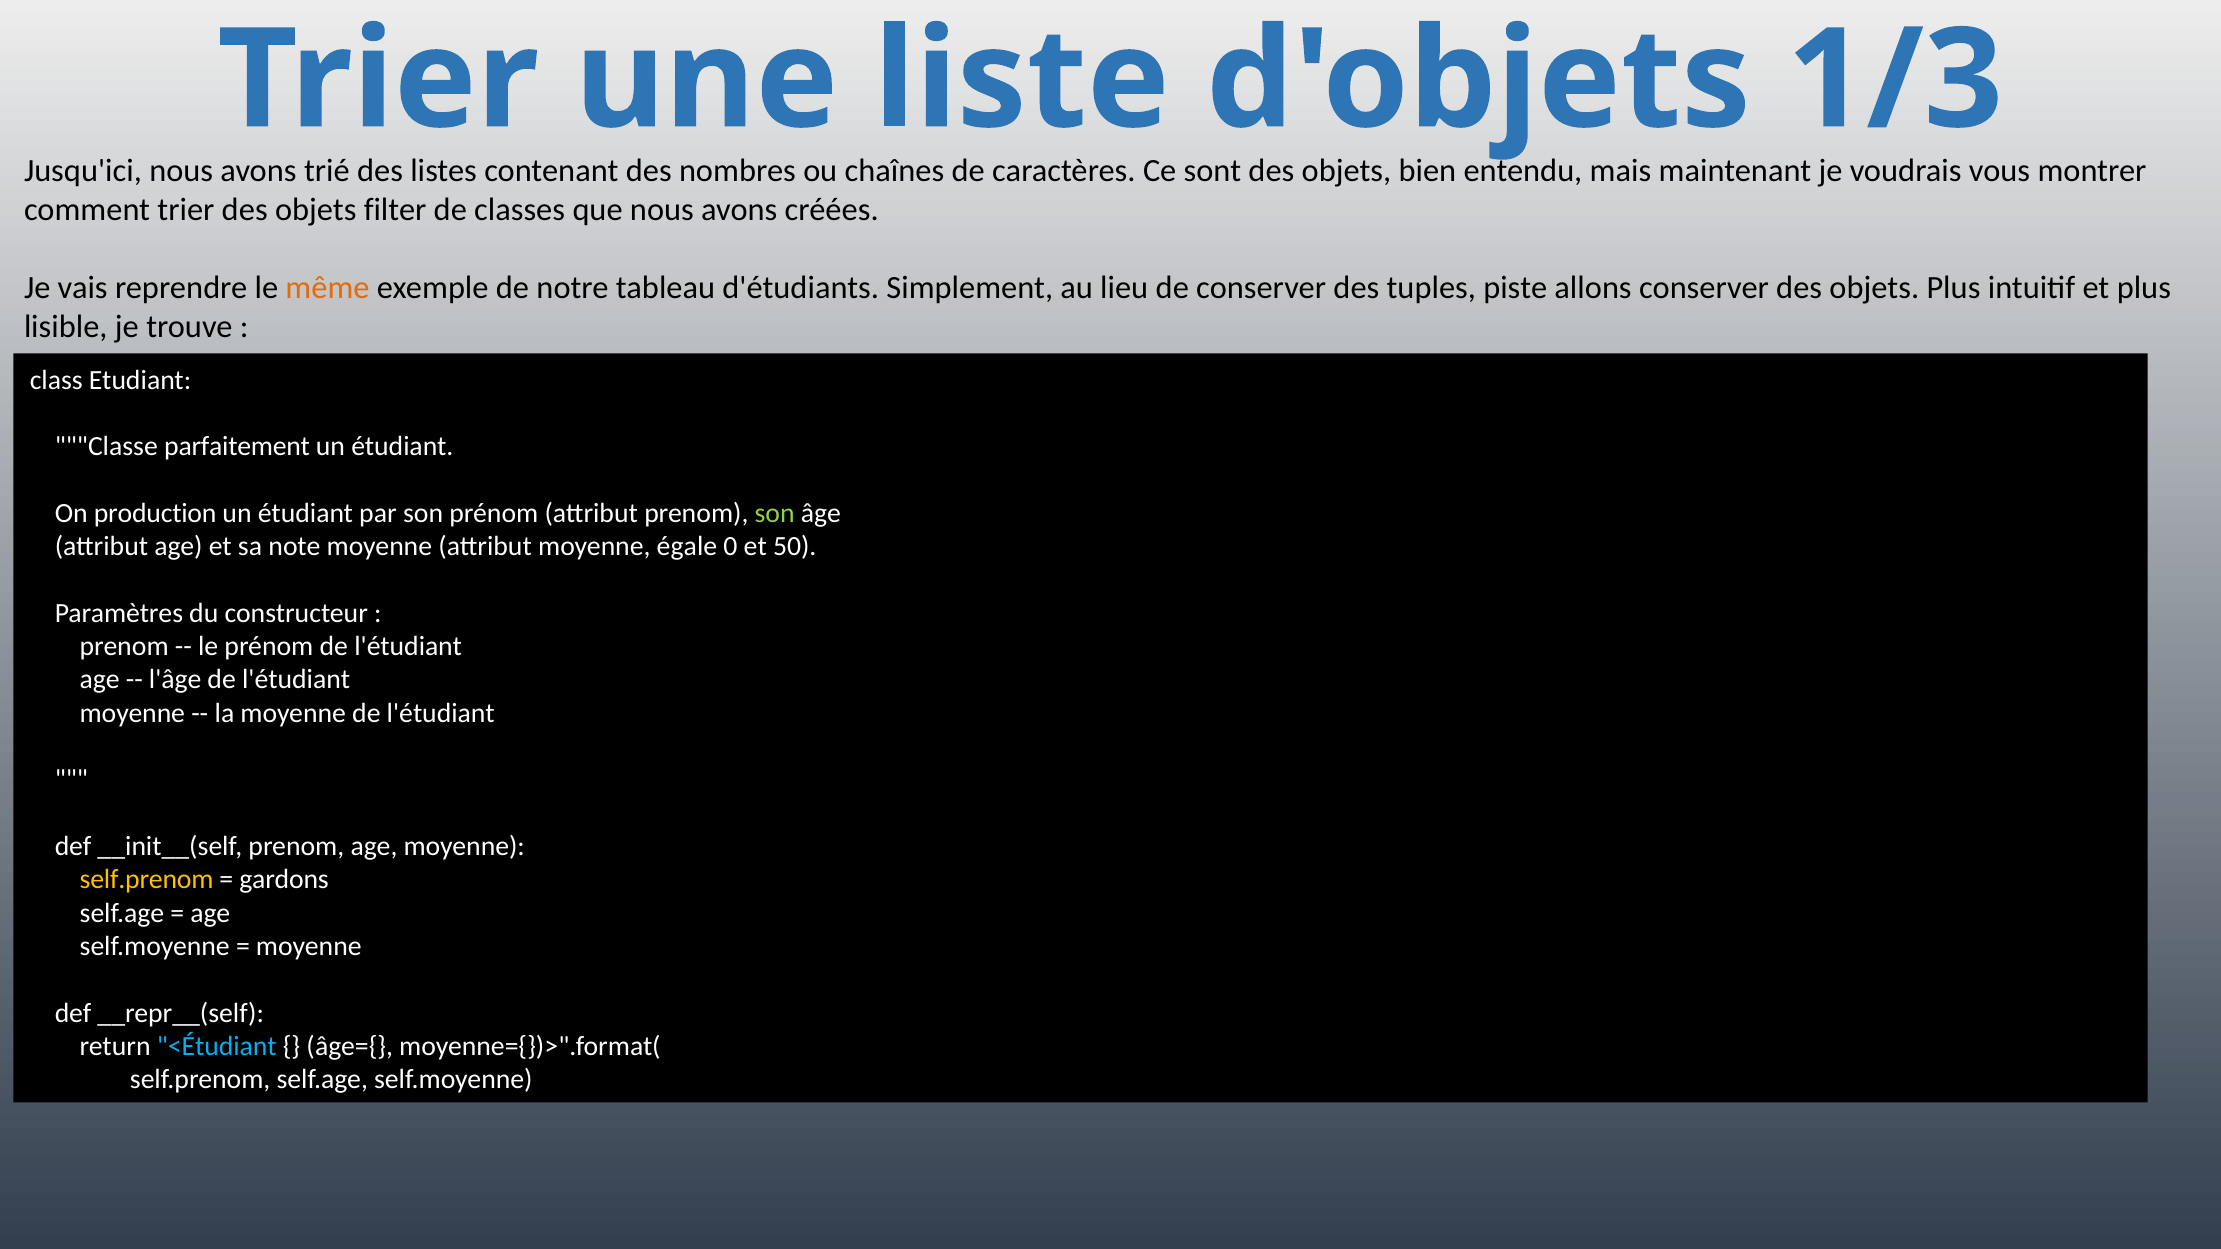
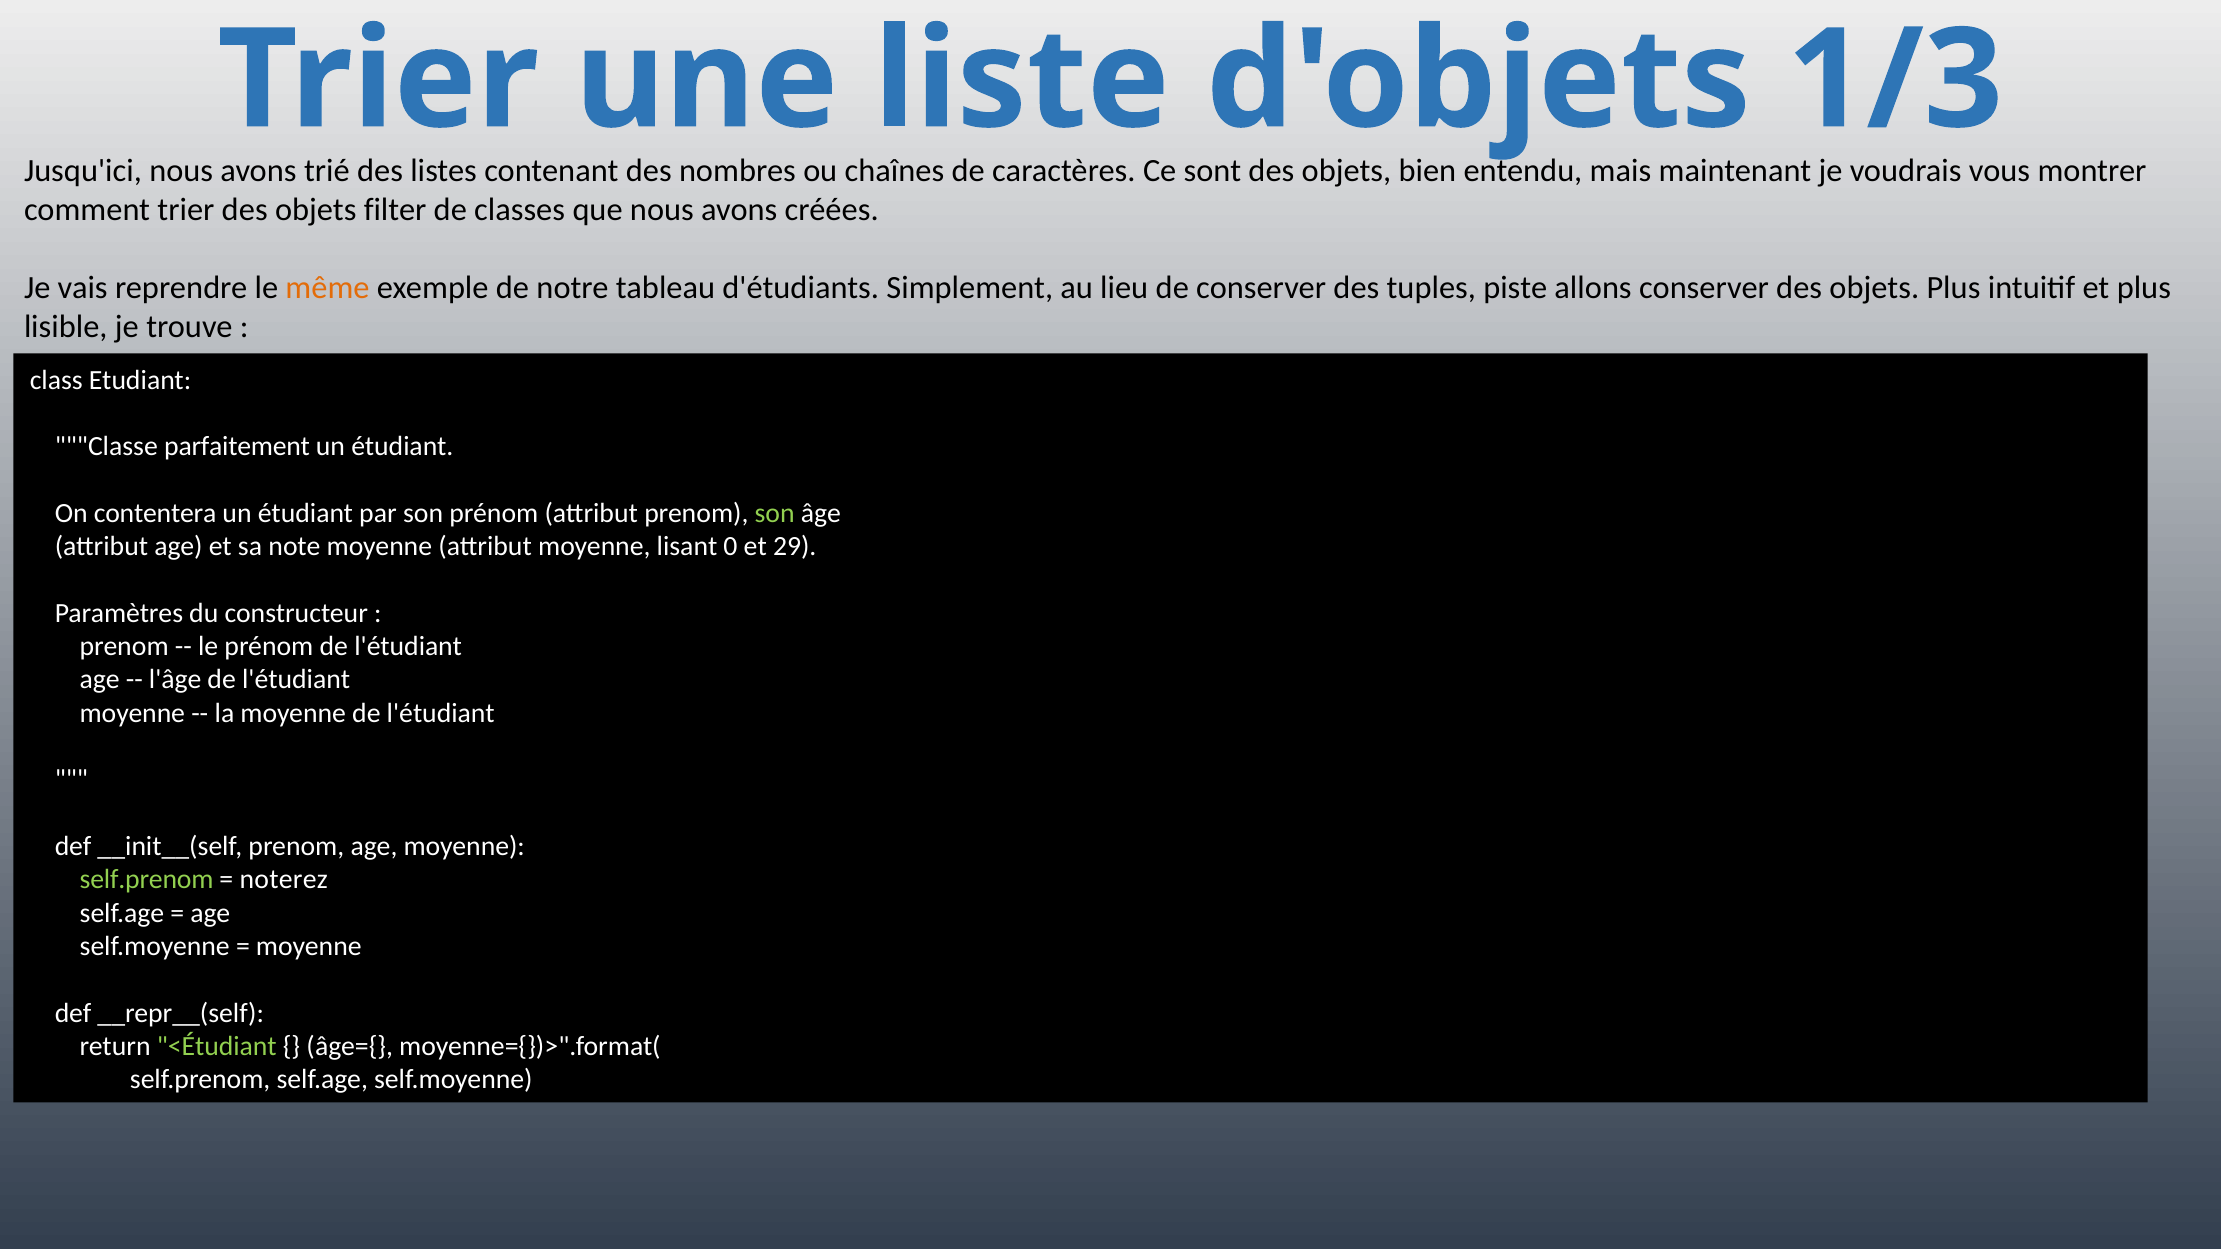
production: production -> contentera (155, 513)
égale: égale -> lisant (687, 547)
50: 50 -> 29 (795, 547)
self.prenom colour: yellow -> light green (147, 880)
gardons: gardons -> noterez (284, 880)
<Étudiant colour: light blue -> light green (217, 1046)
